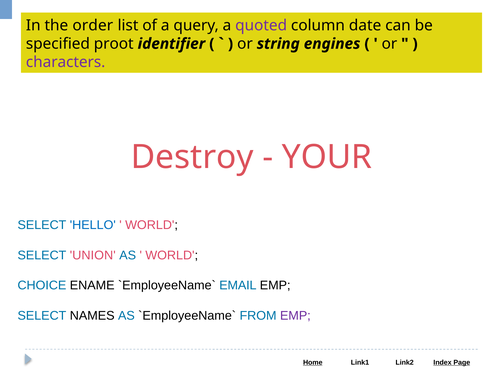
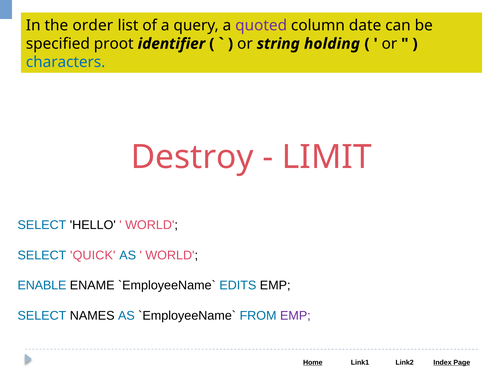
engines: engines -> holding (332, 44)
characters colour: purple -> blue (66, 62)
YOUR: YOUR -> LIMIT (327, 157)
HELLO colour: blue -> black (93, 225)
UNION: UNION -> QUICK (93, 255)
CHOICE: CHOICE -> ENABLE (42, 286)
EMAIL: EMAIL -> EDITS (238, 286)
